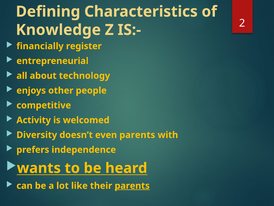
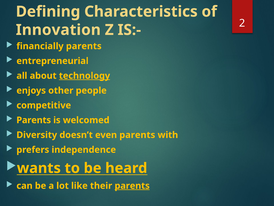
Knowledge: Knowledge -> Innovation (58, 30)
financially register: register -> parents (84, 46)
technology underline: none -> present (84, 76)
Activity: Activity -> Parents (34, 120)
